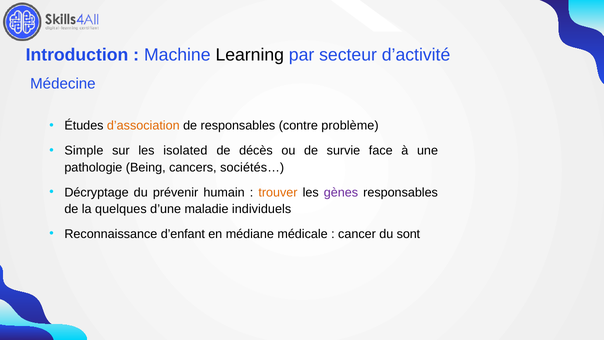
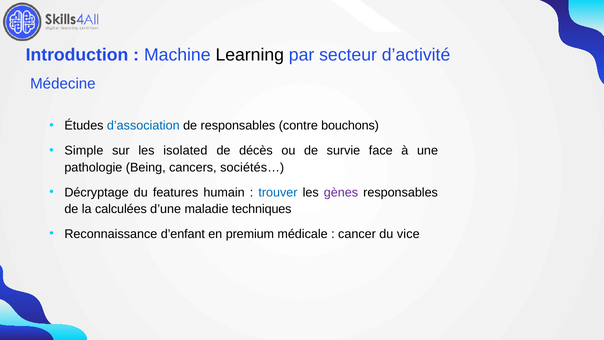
d’association colour: orange -> blue (143, 126)
problème: problème -> bouchons (350, 126)
prévenir: prévenir -> features (176, 192)
trouver colour: orange -> blue (278, 192)
quelques: quelques -> calculées (121, 209)
individuels: individuels -> techniques (262, 209)
médiane: médiane -> premium (250, 234)
sont: sont -> vice (408, 234)
